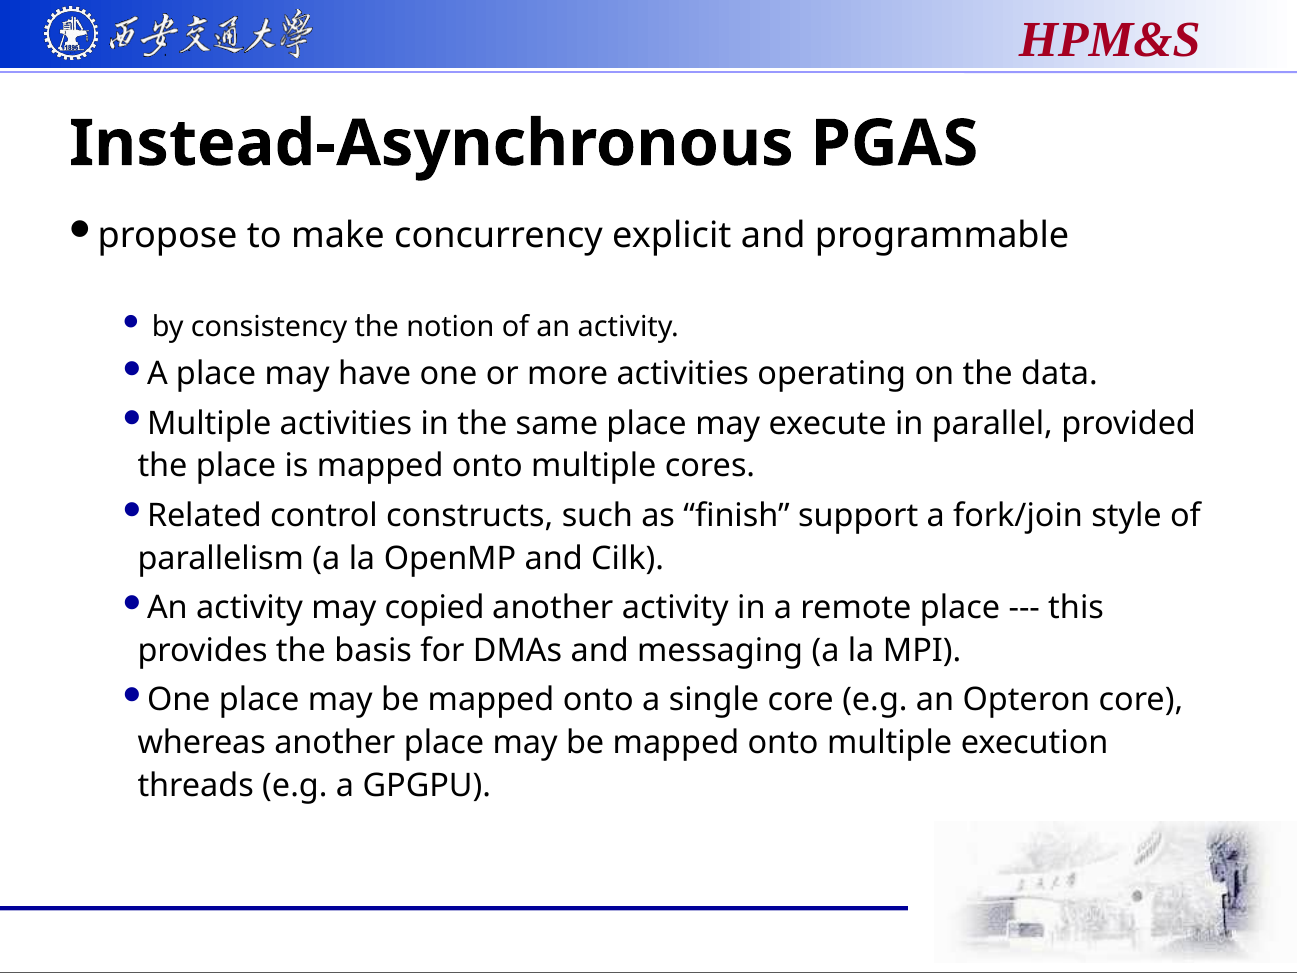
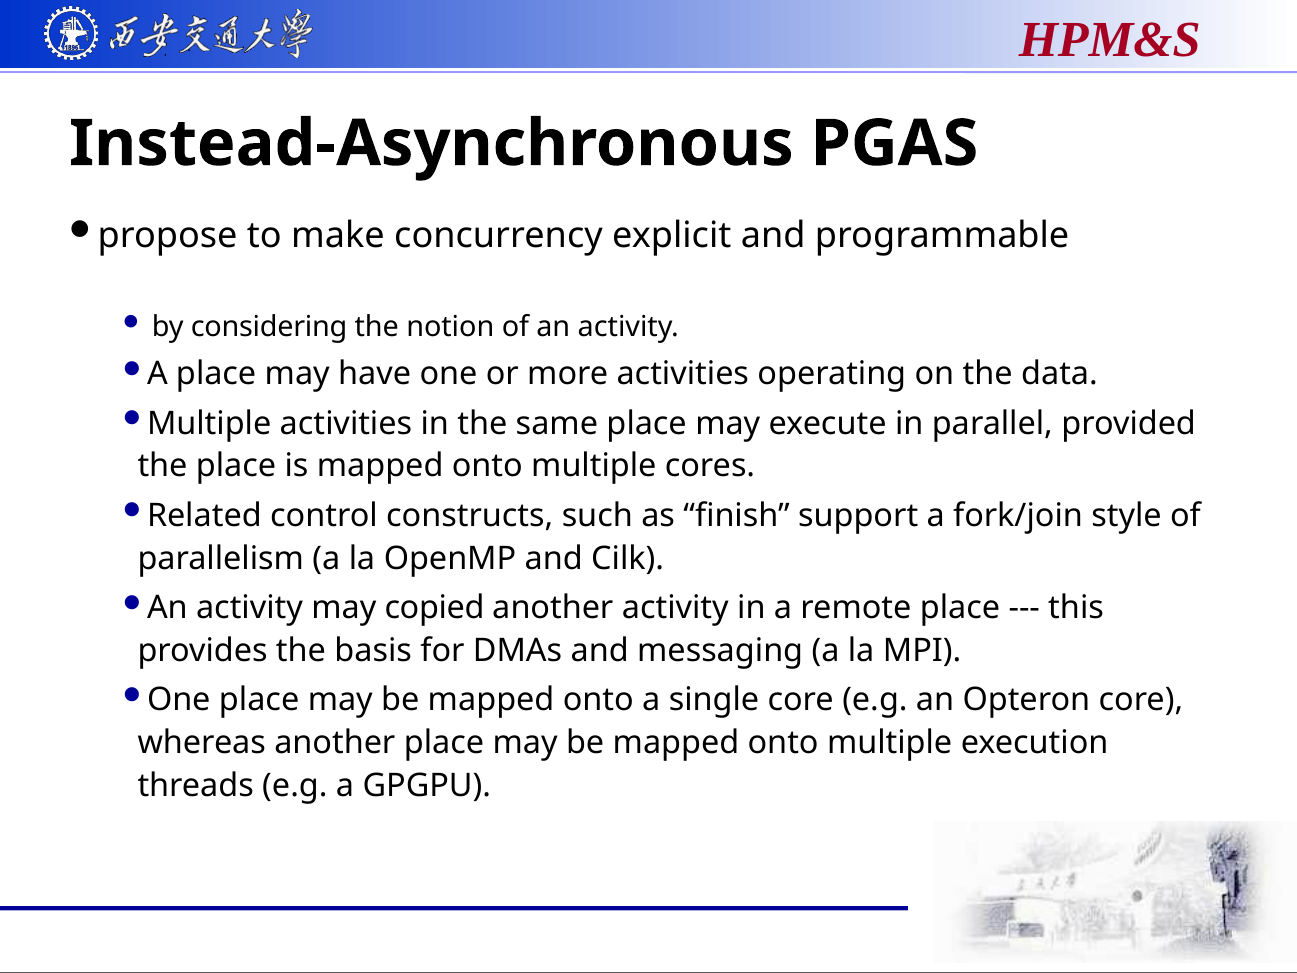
consistency: consistency -> considering (269, 327)
